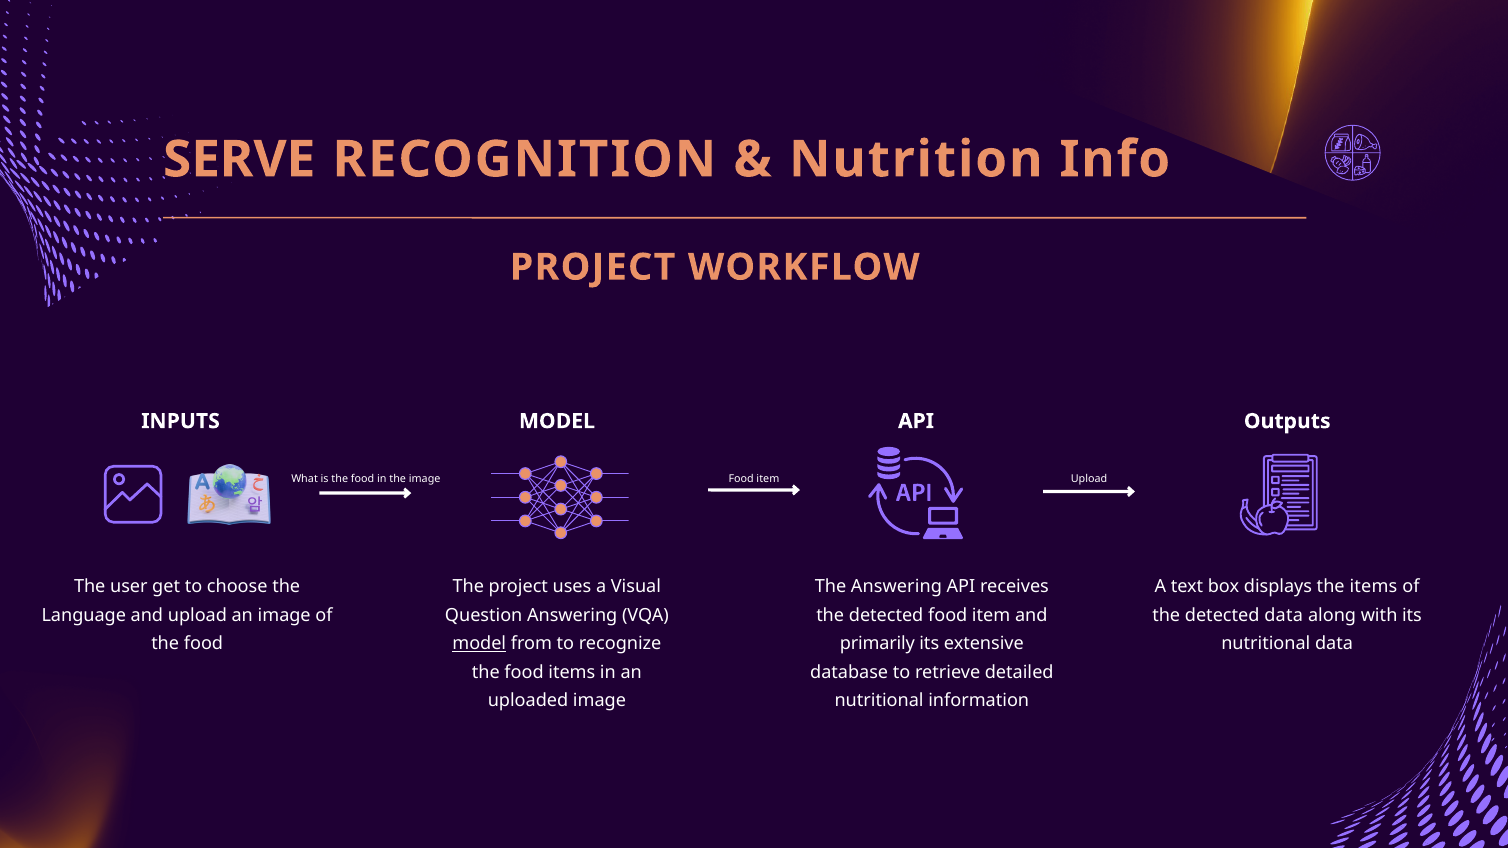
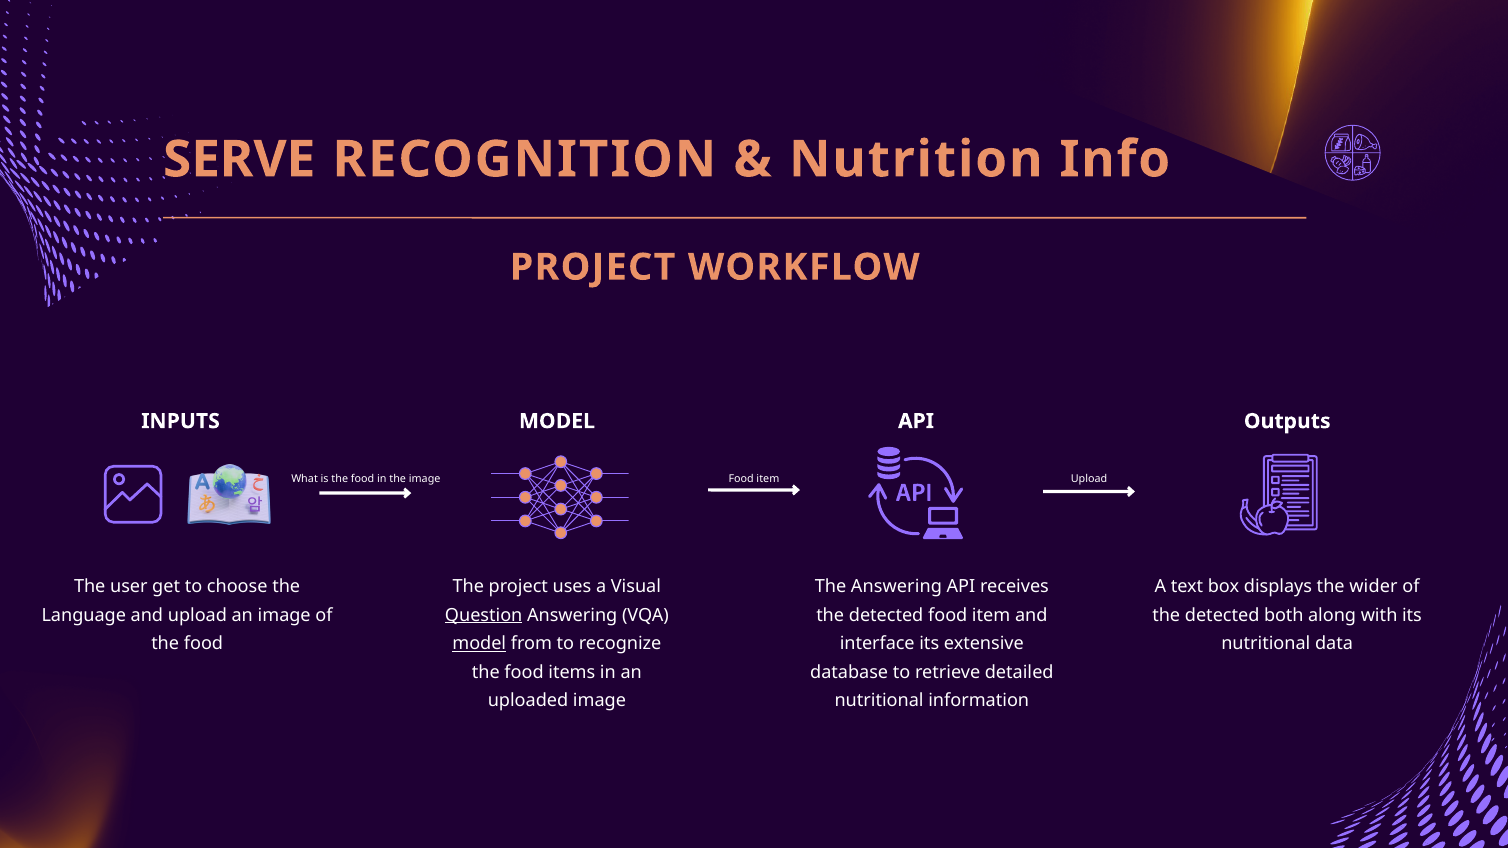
the items: items -> wider (1373, 587)
Question underline: none -> present (484, 615)
detected data: data -> both (1284, 615)
primarily: primarily -> interface (877, 644)
